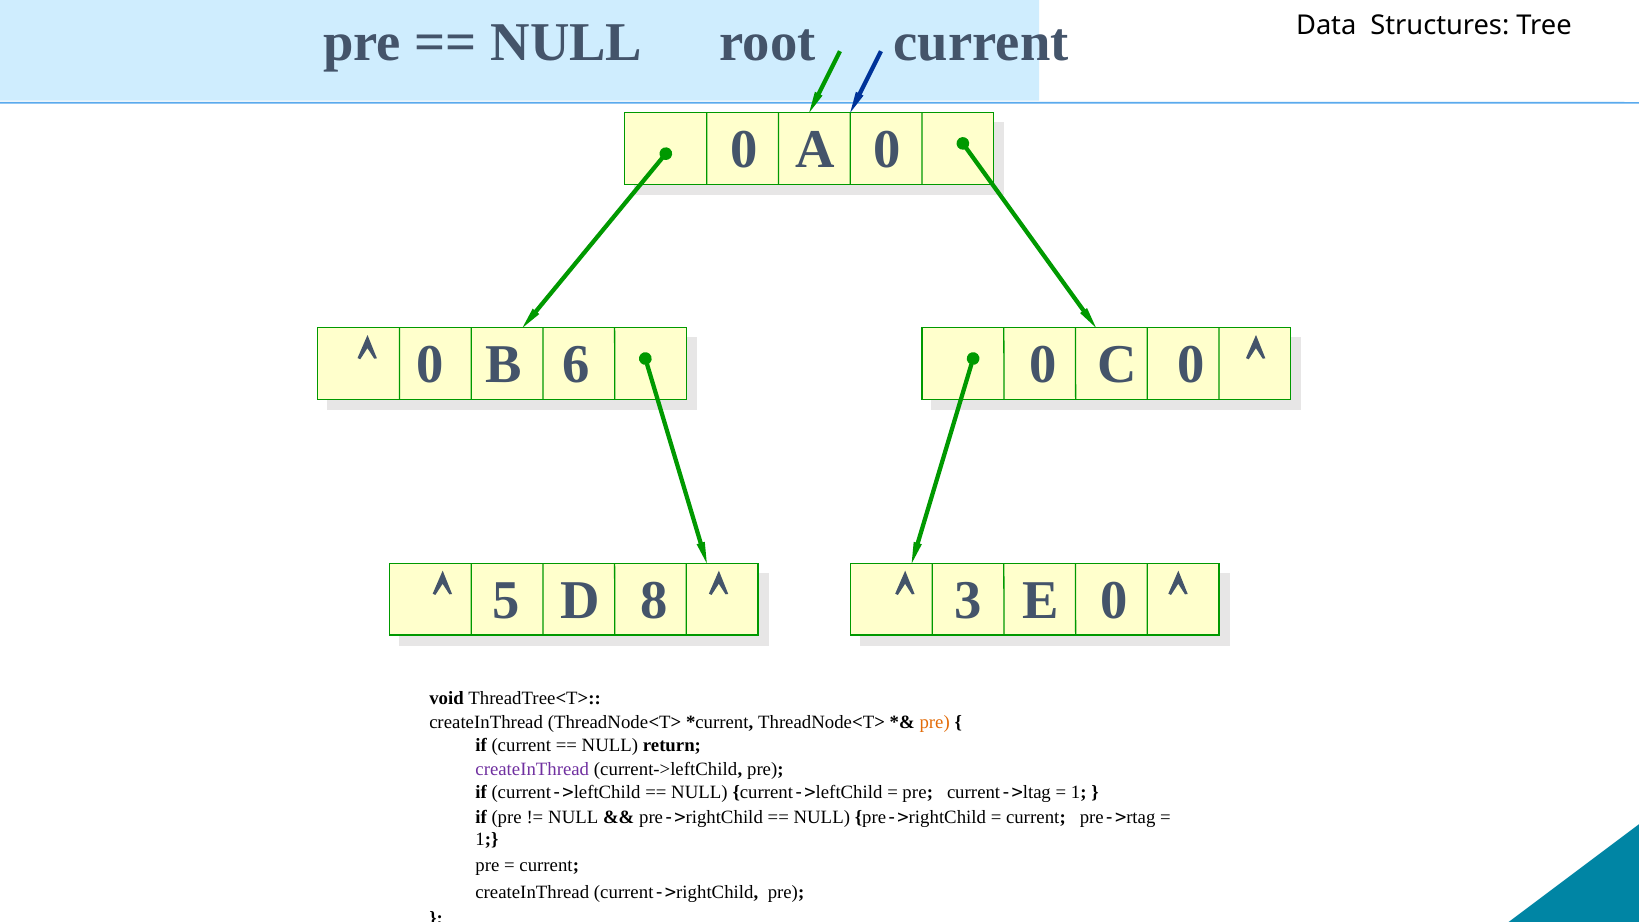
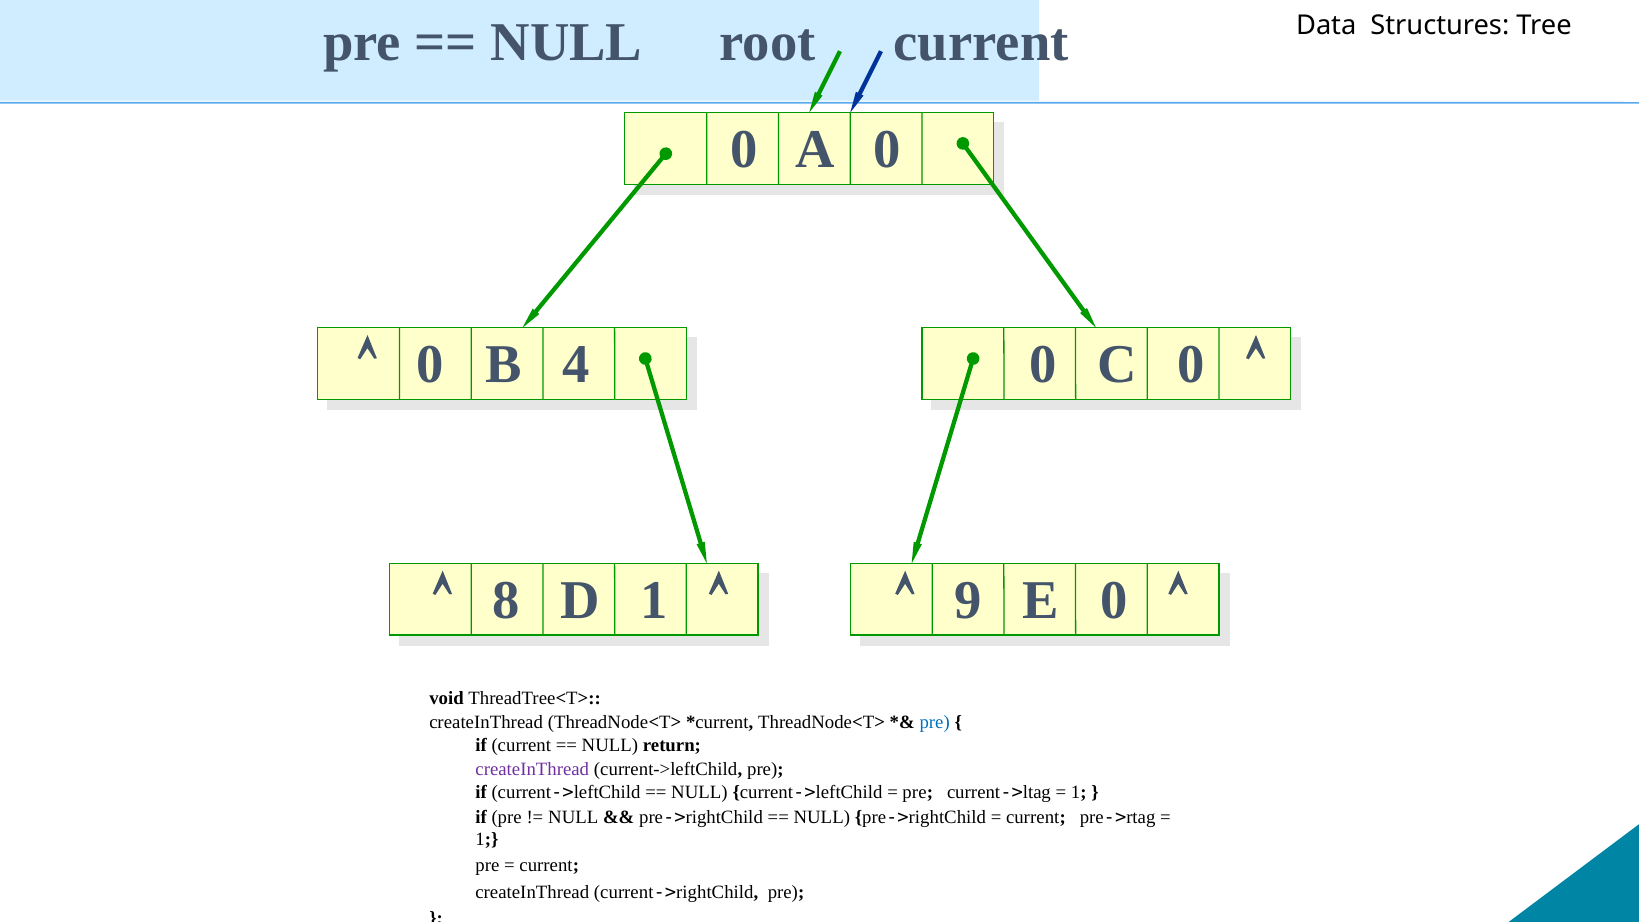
6: 6 -> 4 (576, 364)
5: 5 -> 8 (506, 600)
D 8: 8 -> 1 (654, 600)
3: 3 -> 9 (968, 600)
pre colour: orange -> blue (935, 722)
